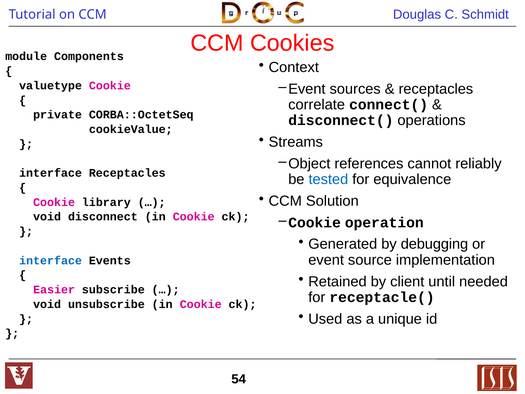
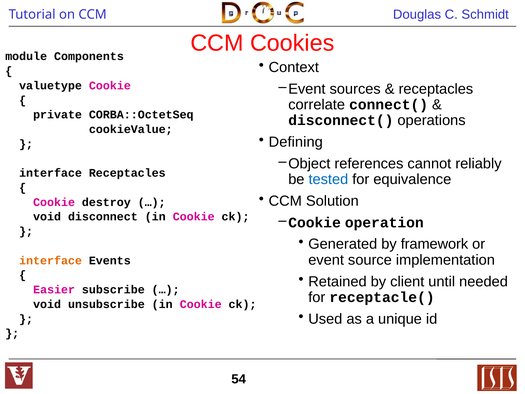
Streams: Streams -> Defining (296, 142)
library: library -> destroy (106, 202)
debugging: debugging -> framework (434, 244)
interface colour: blue -> orange (51, 260)
